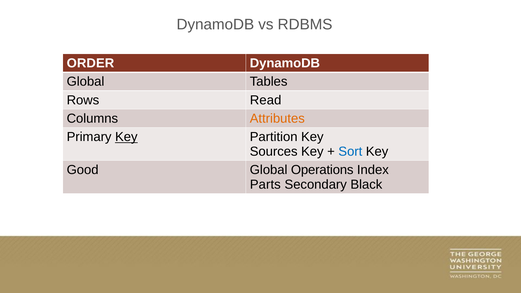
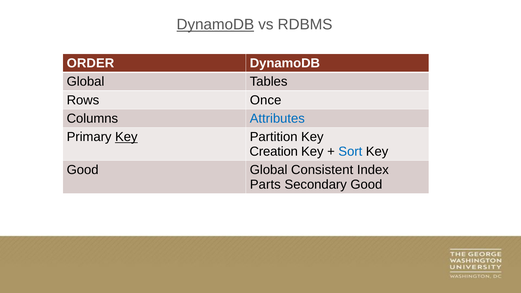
DynamoDB underline: none -> present (215, 25)
Read: Read -> Once (266, 100)
Attributes colour: orange -> blue (277, 119)
Sources: Sources -> Creation (274, 152)
Operations: Operations -> Consistent (322, 170)
Secondary Black: Black -> Good (366, 185)
